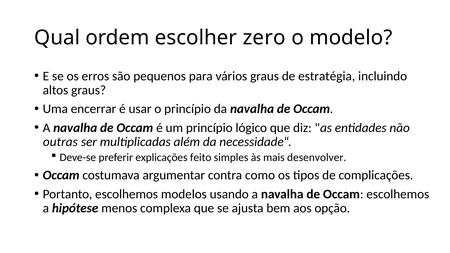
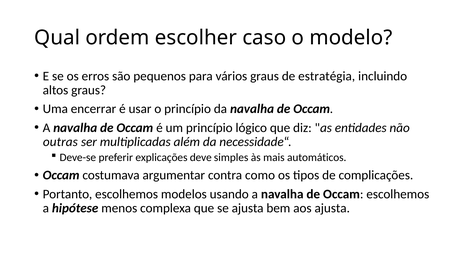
zero: zero -> caso (264, 38)
feito: feito -> deve (201, 158)
desenvolver: desenvolver -> automáticos (317, 158)
aos opção: opção -> ajusta (332, 208)
